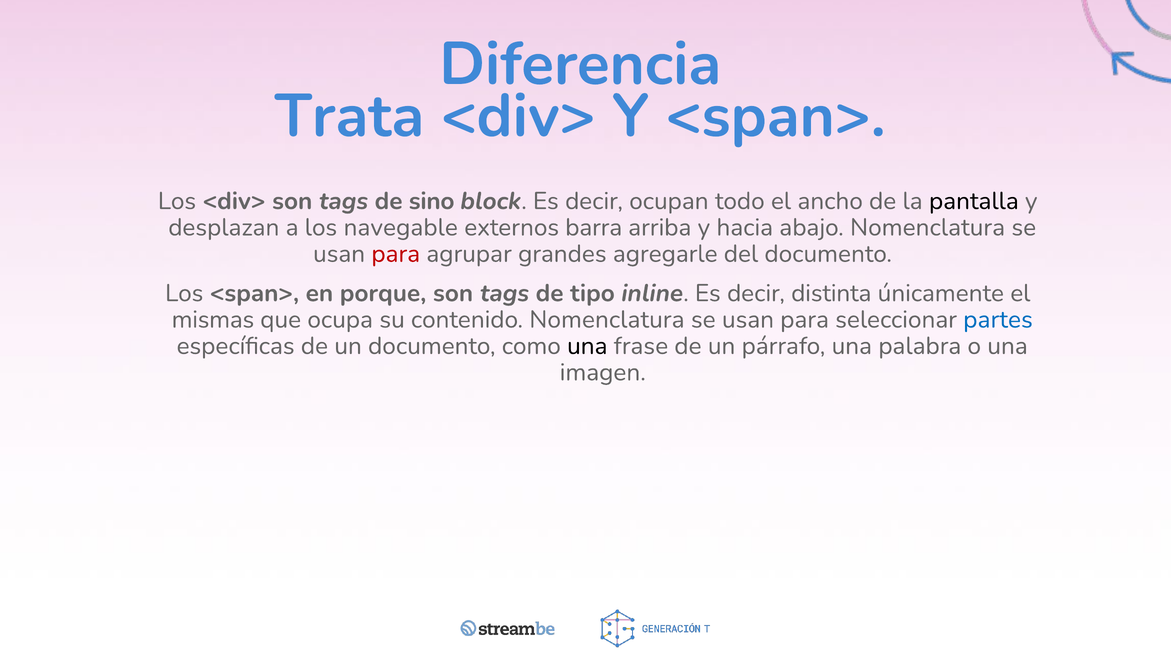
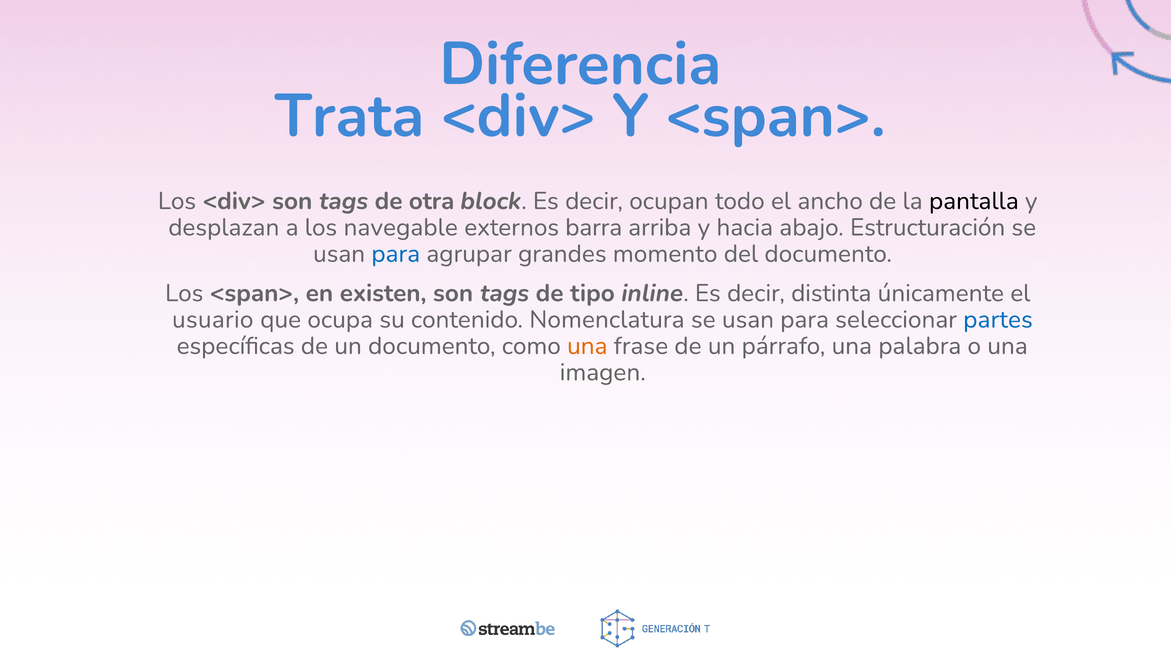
sino: sino -> otra (432, 201)
abajo Nomenclatura: Nomenclatura -> Estructuración (928, 227)
para colour: red -> blue (396, 254)
agregarle: agregarle -> momento (665, 254)
porque: porque -> existen (383, 293)
mismas: mismas -> usuario (213, 319)
una colour: black -> orange (587, 346)
